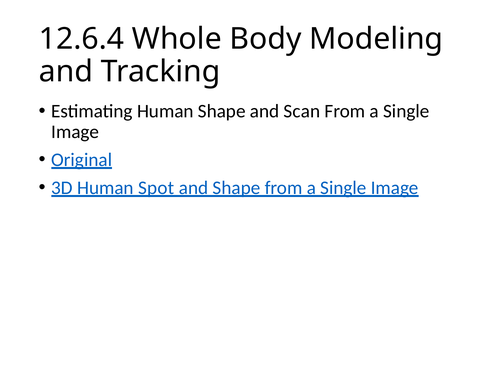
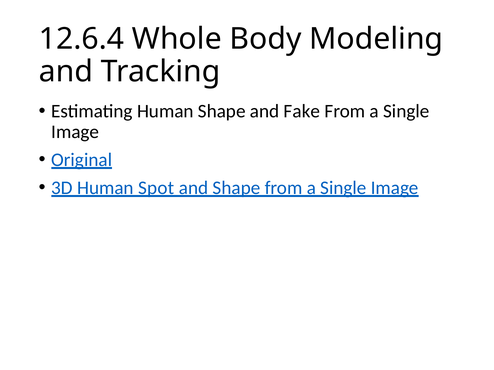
Scan: Scan -> Fake (302, 111)
